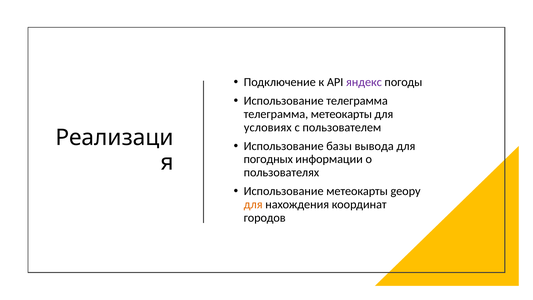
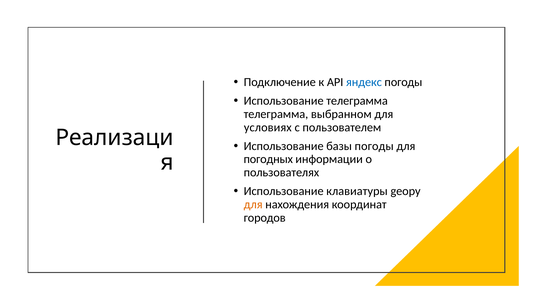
яндекс colour: purple -> blue (364, 82)
телеграмма метеокарты: метеокарты -> выбранном (341, 114)
базы вывода: вывода -> погоды (374, 146)
Использование метеокарты: метеокарты -> клавиатуры (357, 191)
